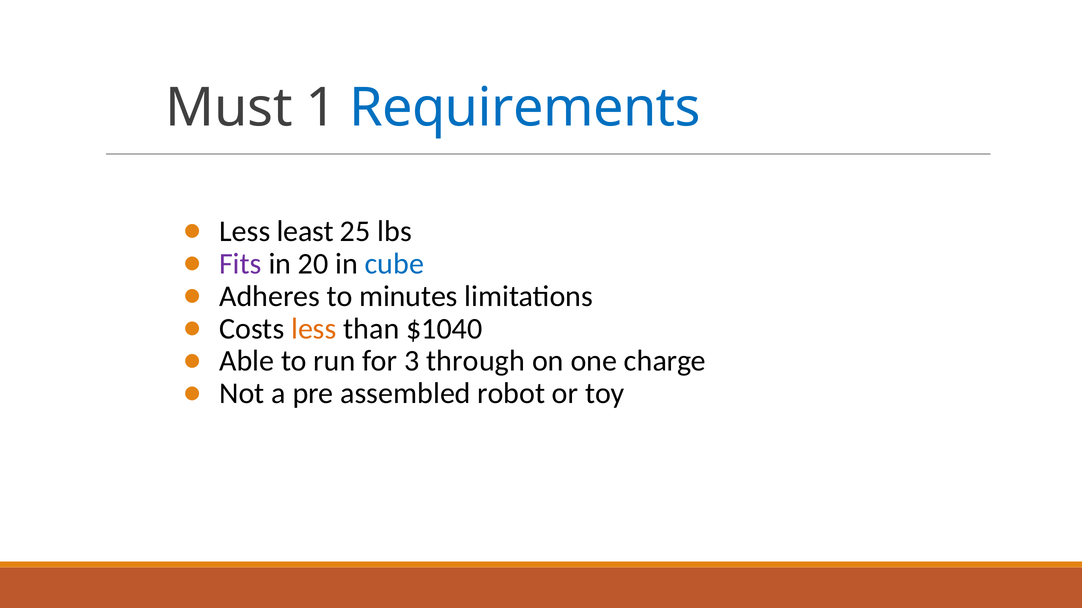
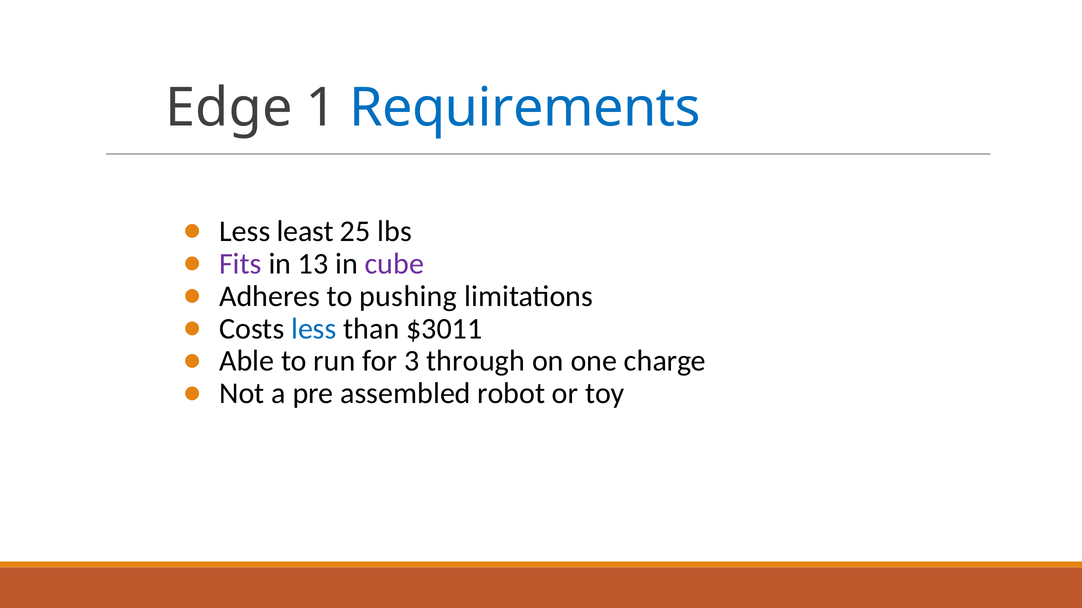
Must: Must -> Edge (229, 108)
20: 20 -> 13 (313, 264)
cube colour: blue -> purple (394, 264)
minutes: minutes -> pushing (408, 296)
less colour: orange -> blue (314, 329)
$1040: $1040 -> $3011 (444, 329)
